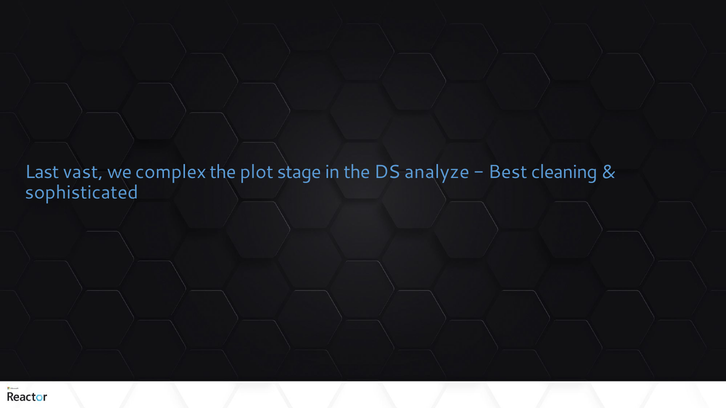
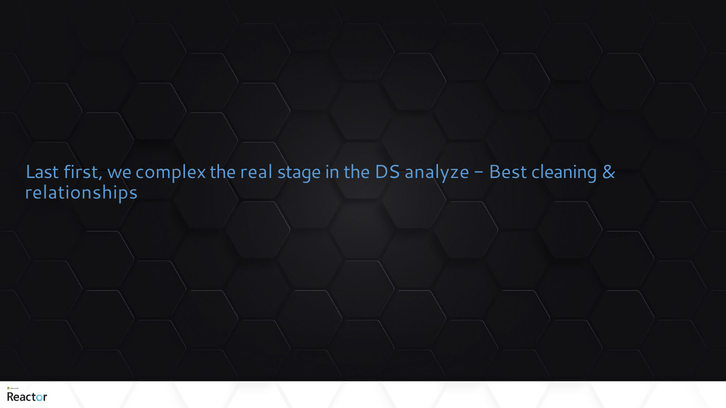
vast: vast -> first (83, 172)
plot: plot -> real (257, 172)
sophisticated: sophisticated -> relationships (81, 193)
